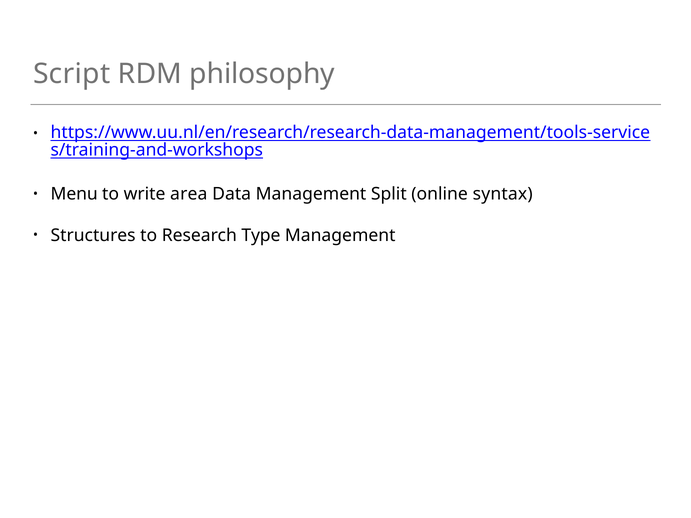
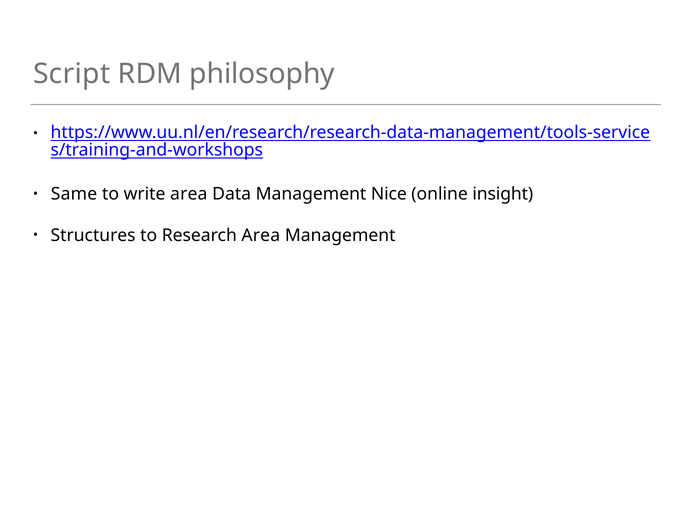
Menu: Menu -> Same (74, 194)
Split: Split -> Nice (389, 194)
syntax: syntax -> insight (503, 194)
Research Type: Type -> Area (261, 236)
